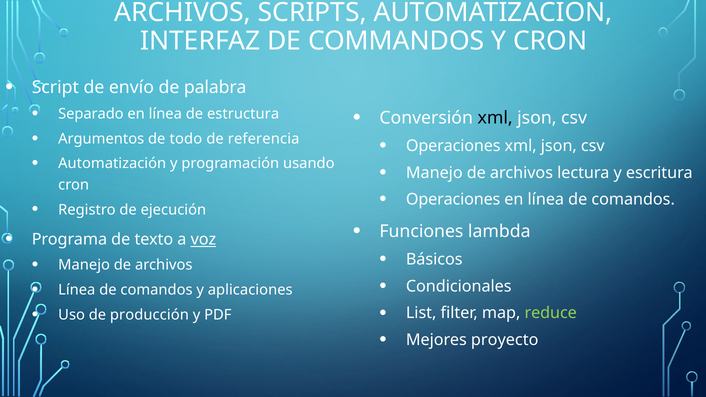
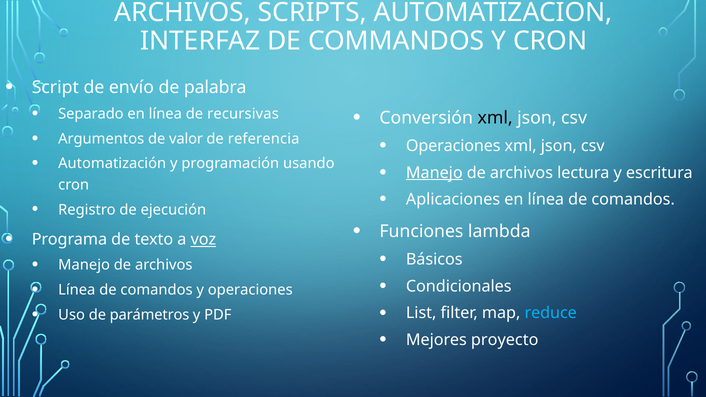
estructura: estructura -> recursivas (243, 114)
todo: todo -> valor (186, 139)
Manejo underline: none -> present (434, 173)
Operaciones: Operaciones -> Aplicaciones (453, 200)
y aplicaciones: aplicaciones -> operaciones (250, 290)
reduce colour: light green -> light blue (551, 313)
producción: producción -> parámetros (150, 315)
